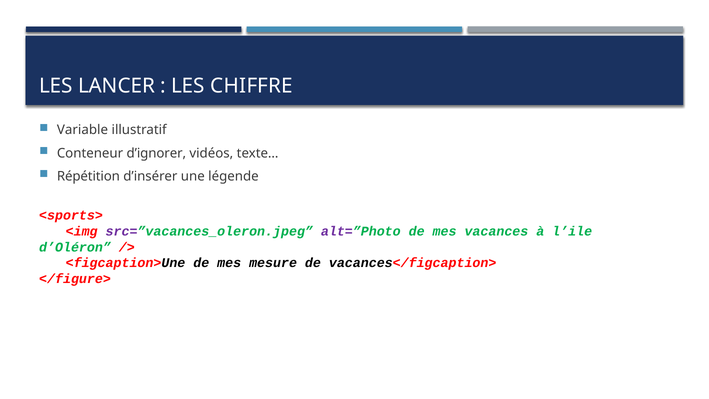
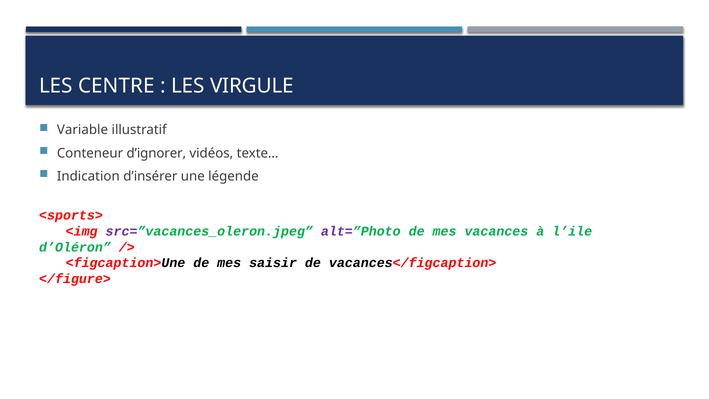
LANCER: LANCER -> CENTRE (116, 86)
CHIFFRE: CHIFFRE -> VIRGULE (252, 86)
Répétition: Répétition -> Indication (88, 176)
mesure: mesure -> saisir (273, 263)
